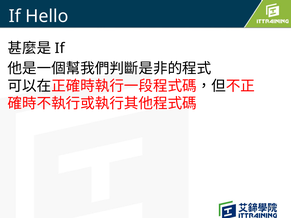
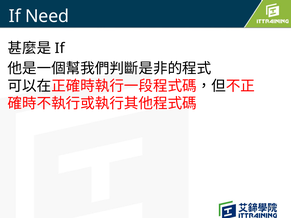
Hello: Hello -> Need (47, 16)
